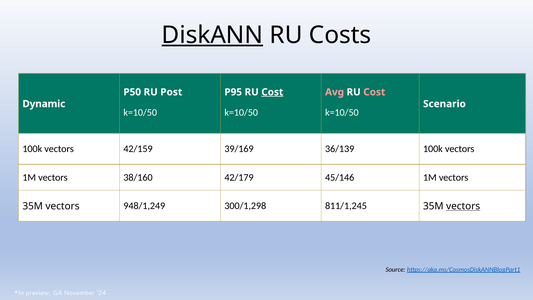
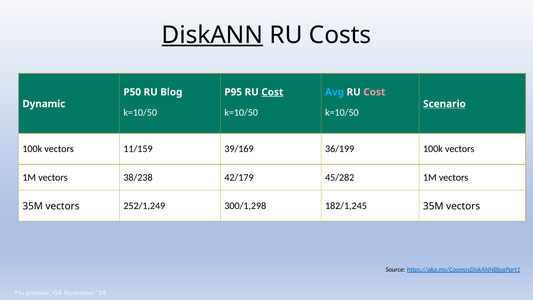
Post: Post -> Blog (171, 92)
Avg colour: pink -> light blue (335, 92)
Scenario underline: none -> present (444, 104)
42/159: 42/159 -> 11/159 (138, 149)
36/139: 36/139 -> 36/199 (340, 149)
38/160: 38/160 -> 38/238 (138, 177)
45/146: 45/146 -> 45/282 (340, 177)
948/1,249: 948/1,249 -> 252/1,249 (144, 206)
811/1,245: 811/1,245 -> 182/1,245 (346, 206)
vectors underline: present -> none (463, 206)
